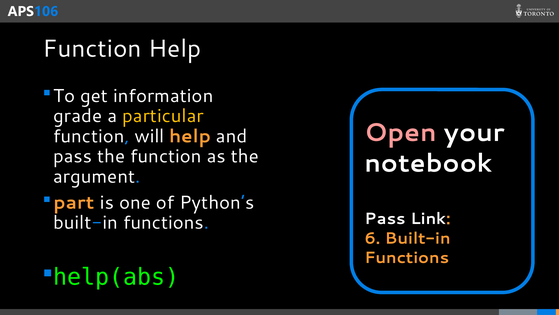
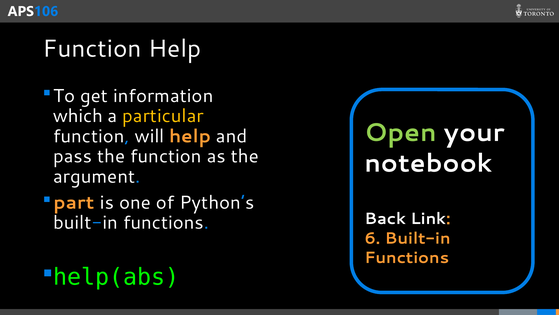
grade: grade -> which (78, 116)
Open colour: pink -> light green (400, 132)
Pass: Pass -> Back (385, 218)
